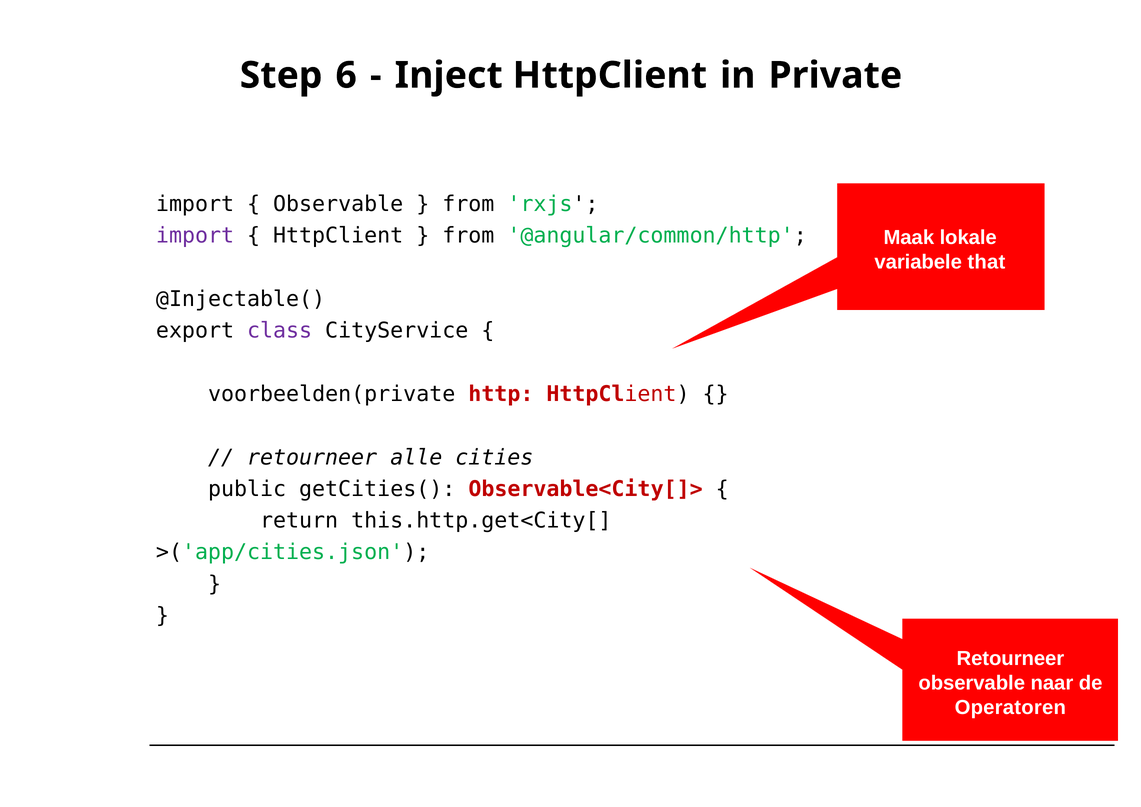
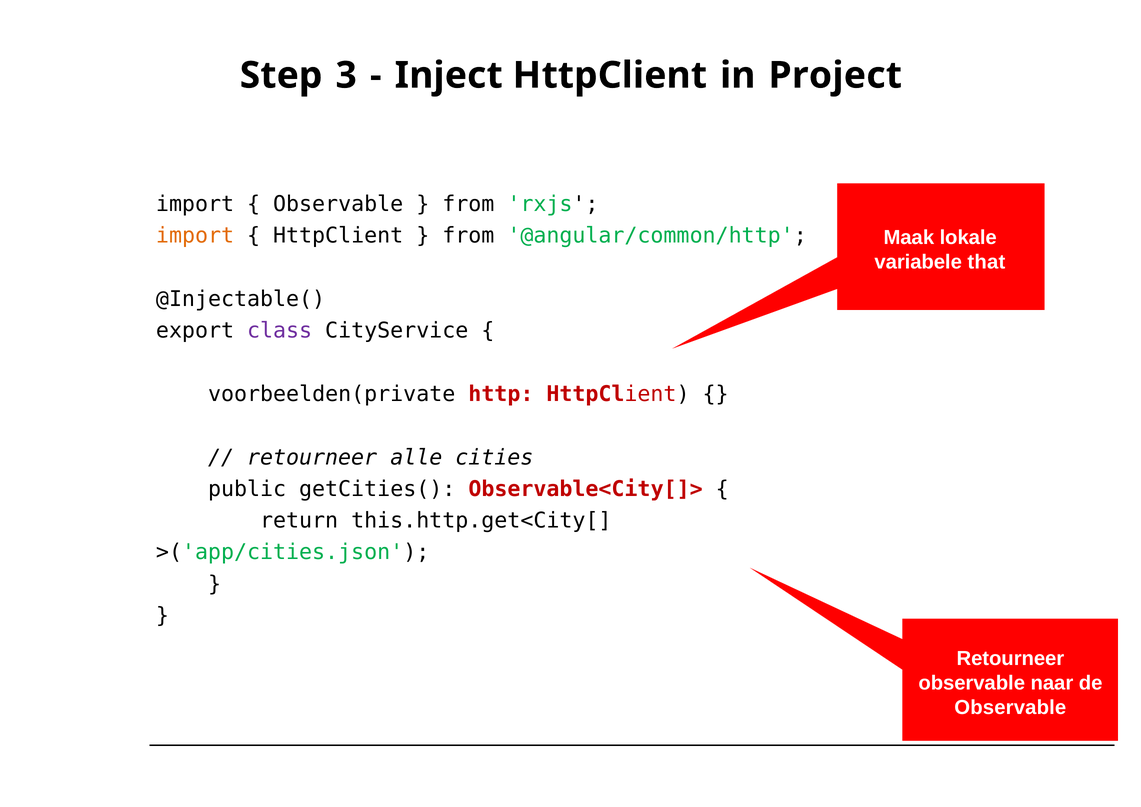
6: 6 -> 3 (346, 75)
Private: Private -> Project (835, 75)
import colour: purple -> orange (195, 236)
Operatoren: Operatoren -> Observable (1010, 707)
